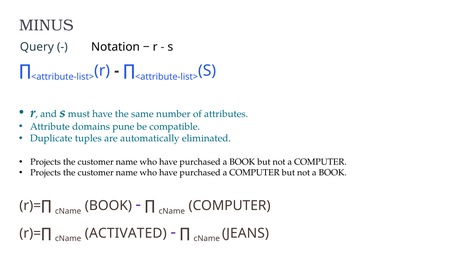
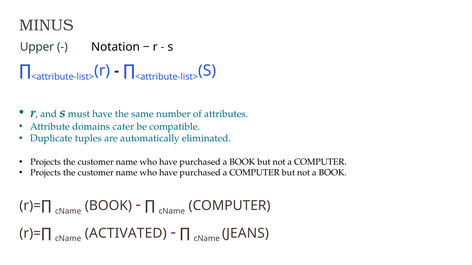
Query: Query -> Upper (37, 47)
pune: pune -> cater (123, 127)
